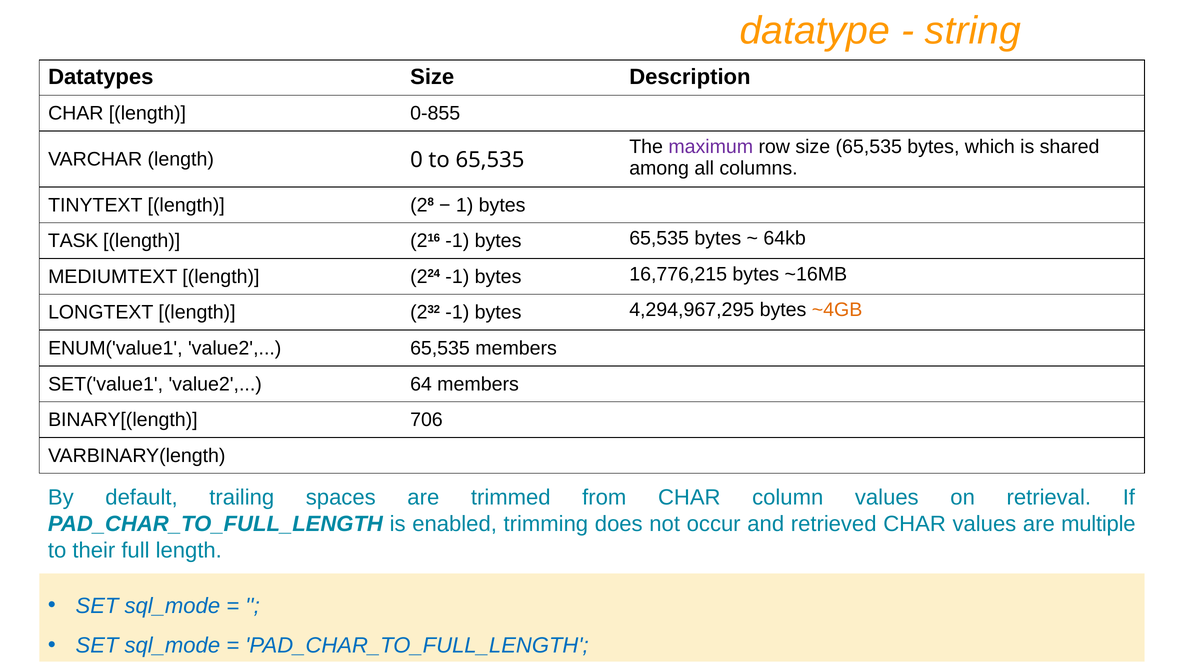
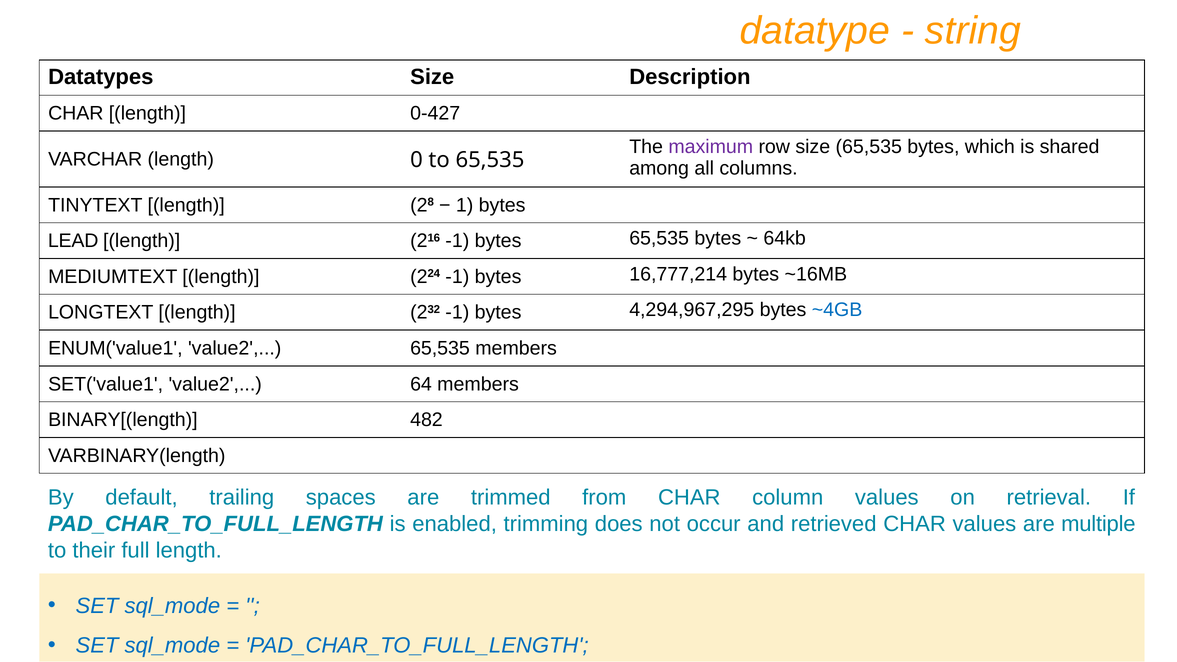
0-855: 0-855 -> 0-427 (435, 113)
TASK: TASK -> LEAD (73, 241)
16,776,215: 16,776,215 -> 16,777,214 (678, 274)
~4GB colour: orange -> blue (837, 310)
706: 706 -> 482 (426, 420)
